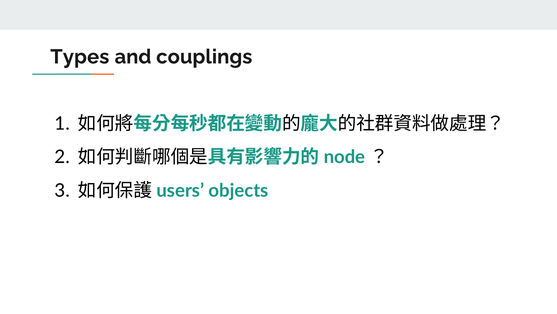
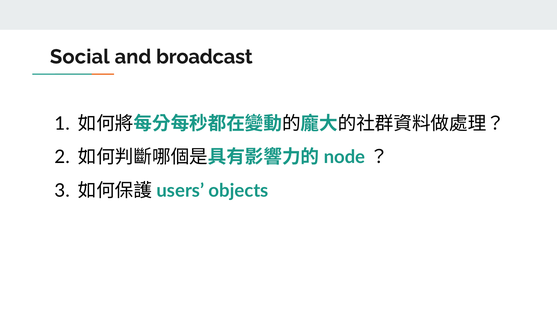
Types: Types -> Social (80, 57)
couplings: couplings -> broadcast (204, 57)
